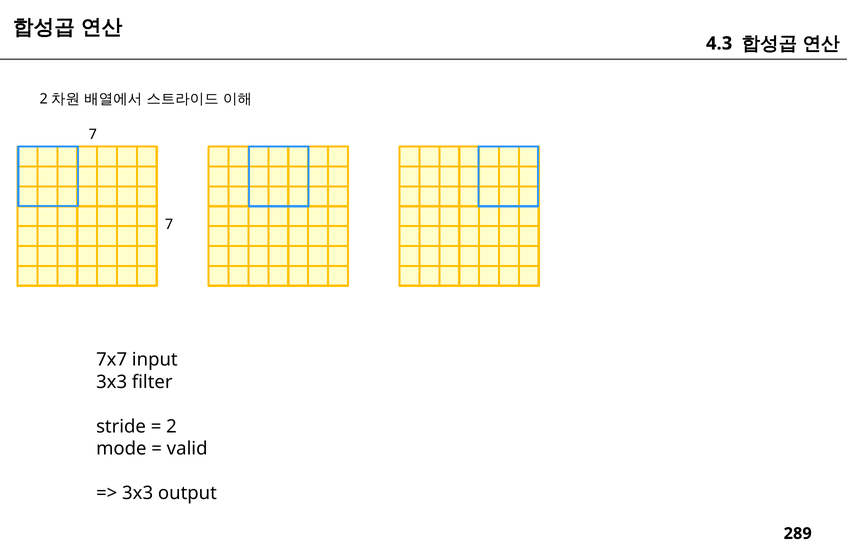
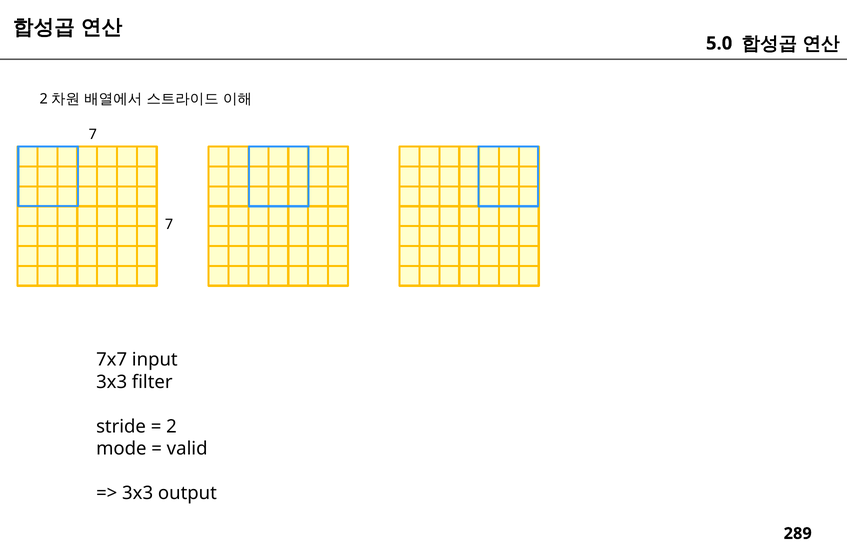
4.3: 4.3 -> 5.0 (719, 43)
